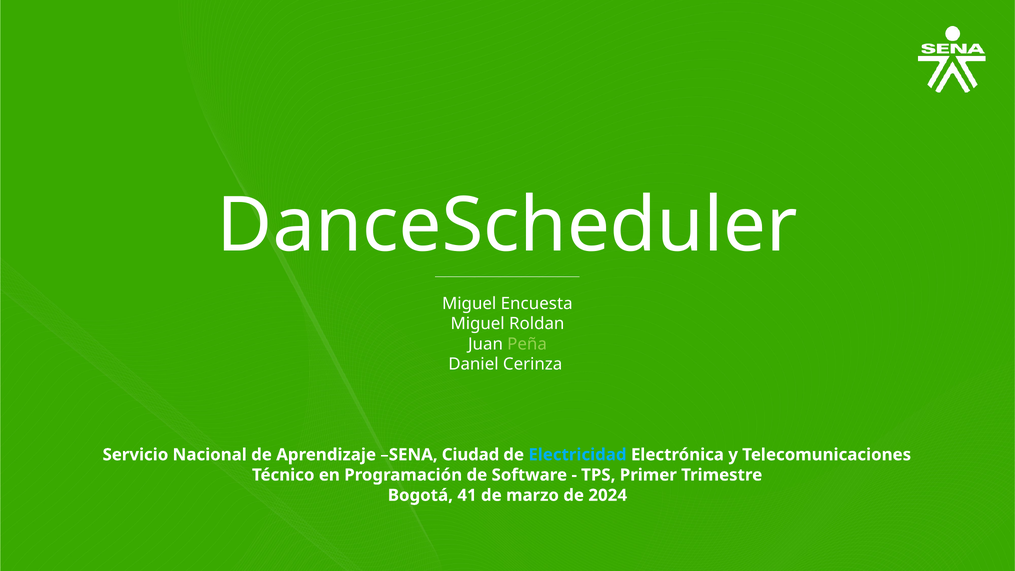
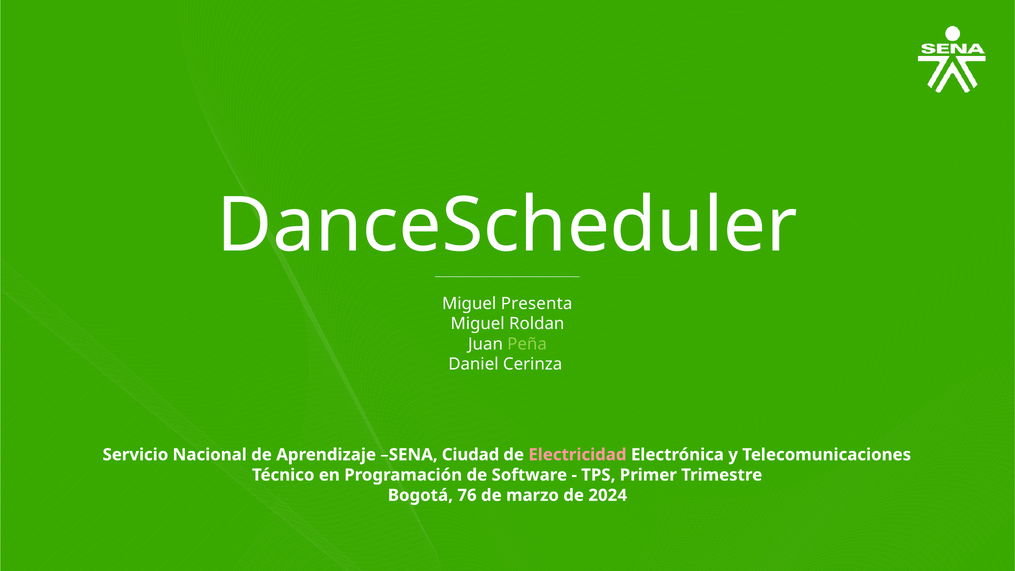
Encuesta: Encuesta -> Presenta (537, 303)
Electricidad colour: light blue -> pink (577, 455)
41: 41 -> 76 (467, 495)
